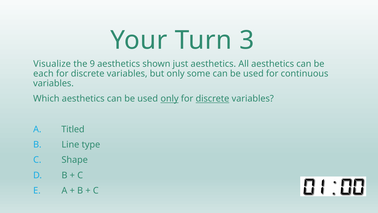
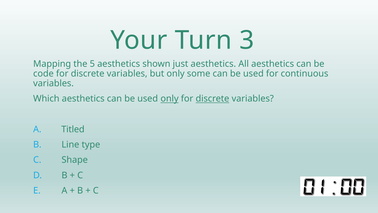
Visualize: Visualize -> Mapping (52, 64)
9: 9 -> 5 (92, 64)
each: each -> code (43, 73)
